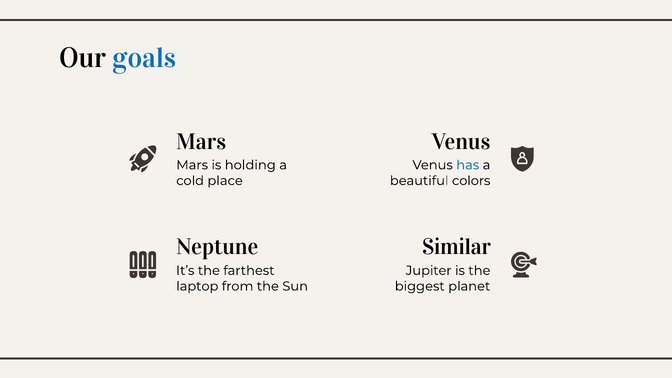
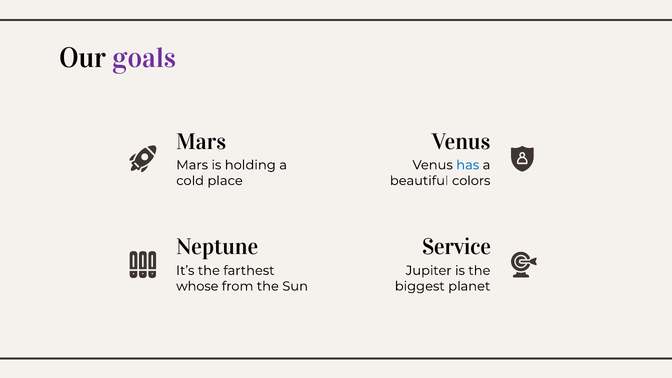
goals colour: blue -> purple (144, 58)
Similar: Similar -> Service (456, 247)
laptop: laptop -> whose (197, 286)
